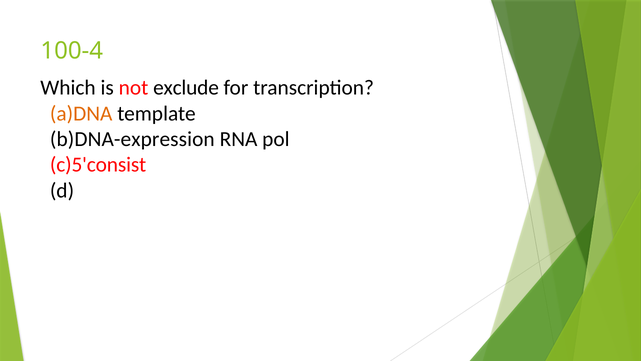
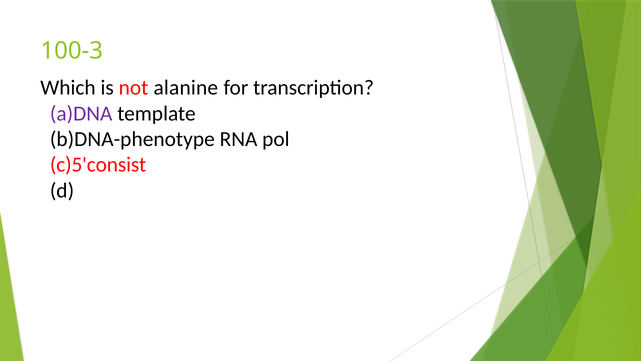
100-4: 100-4 -> 100-3 (72, 51)
exclude: exclude -> alanine (186, 88)
a)DNA colour: orange -> purple (81, 113)
b)DNA-expression: b)DNA-expression -> b)DNA-phenotype (132, 139)
